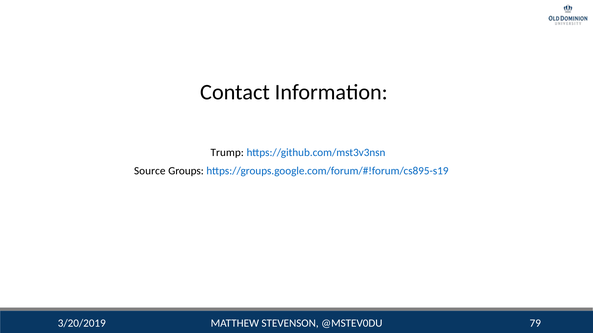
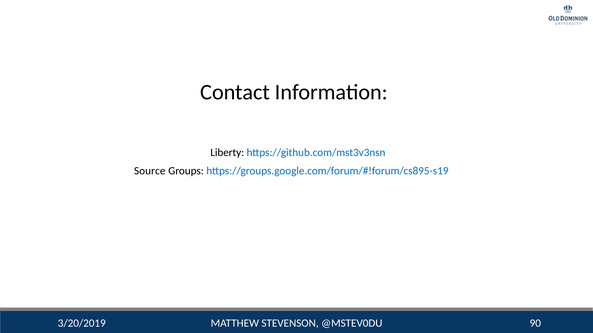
Trump: Trump -> Liberty (227, 153)
79: 79 -> 90 (535, 324)
